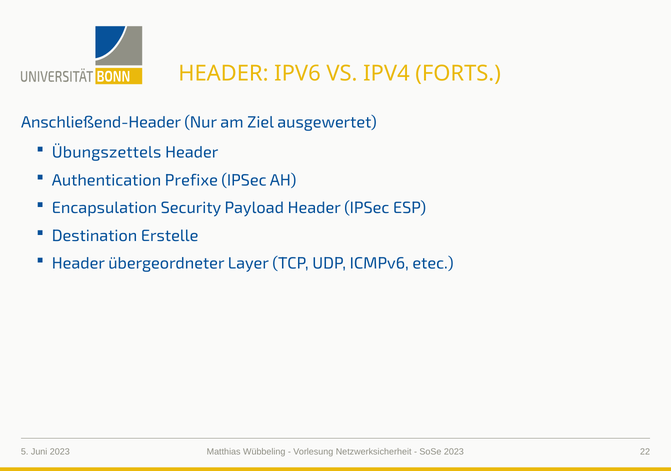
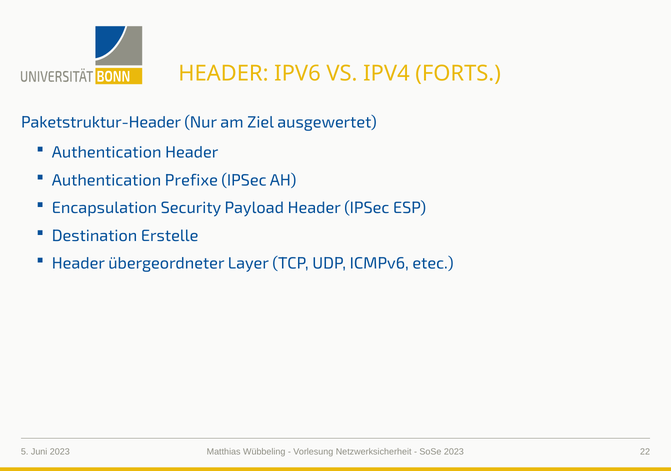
Anschließend-Header: Anschließend-Header -> Paketstruktur-Header (101, 122)
Übungszettels: Übungszettels -> Authentication (107, 152)
